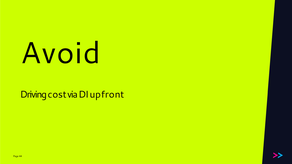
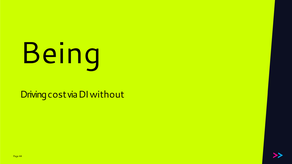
Avoid: Avoid -> Being (61, 53)
upfront: upfront -> without (107, 95)
